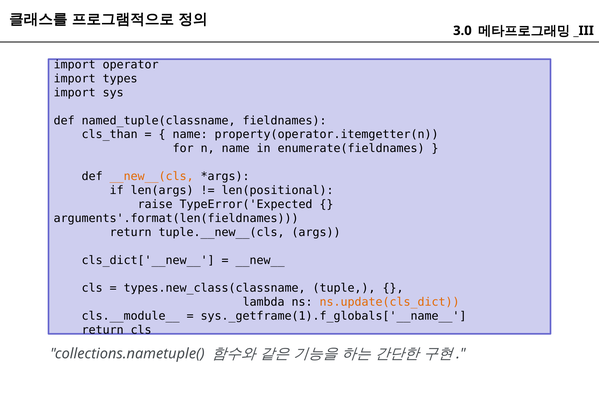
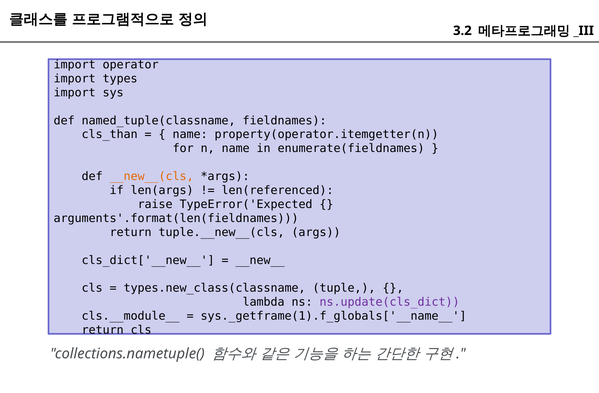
3.0: 3.0 -> 3.2 (462, 31)
len(positional: len(positional -> len(referenced (278, 191)
ns.update(cls_dict colour: orange -> purple (390, 302)
